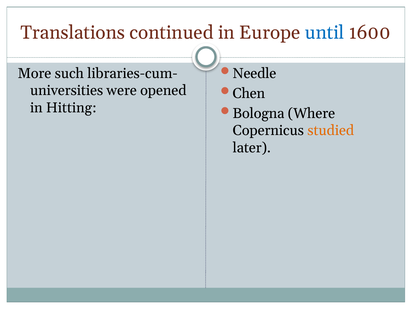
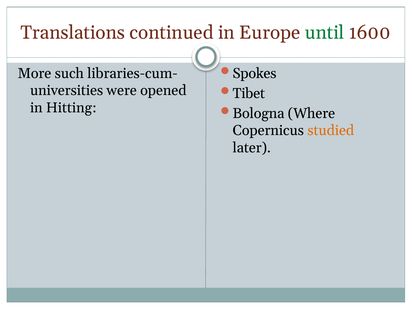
until colour: blue -> green (325, 32)
Needle: Needle -> Spokes (255, 73)
Chen: Chen -> Tibet (249, 93)
